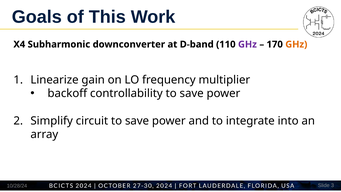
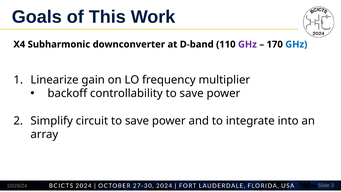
GHz colour: orange -> blue (296, 44)
